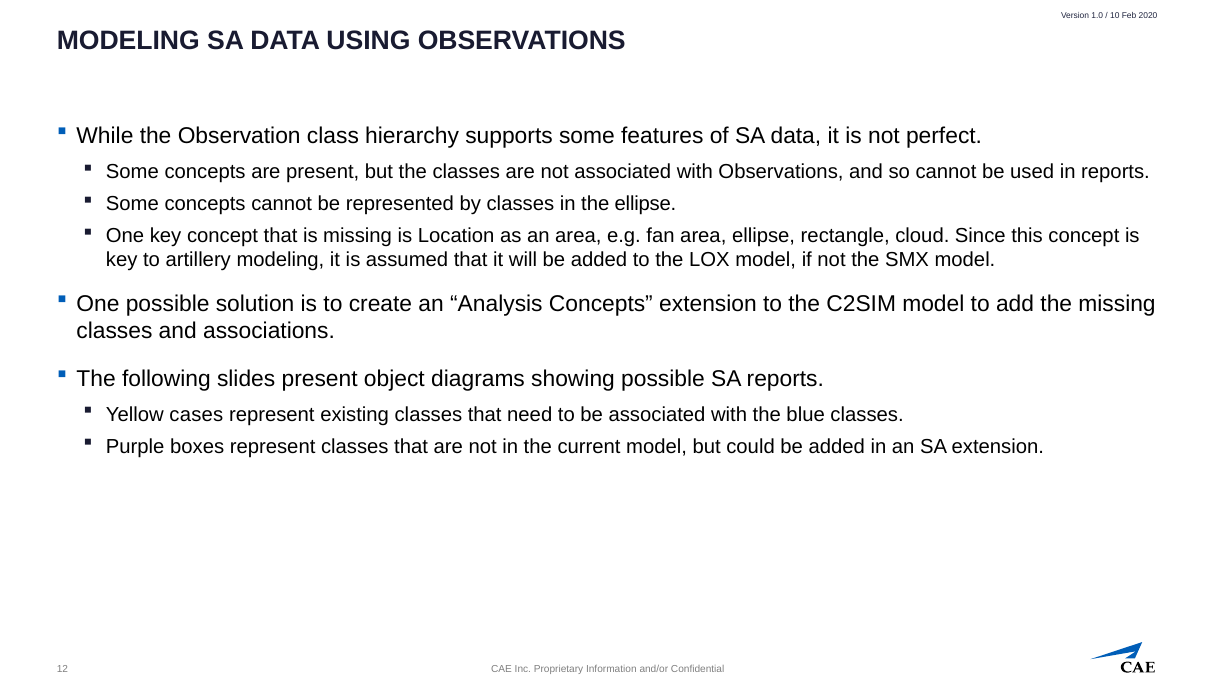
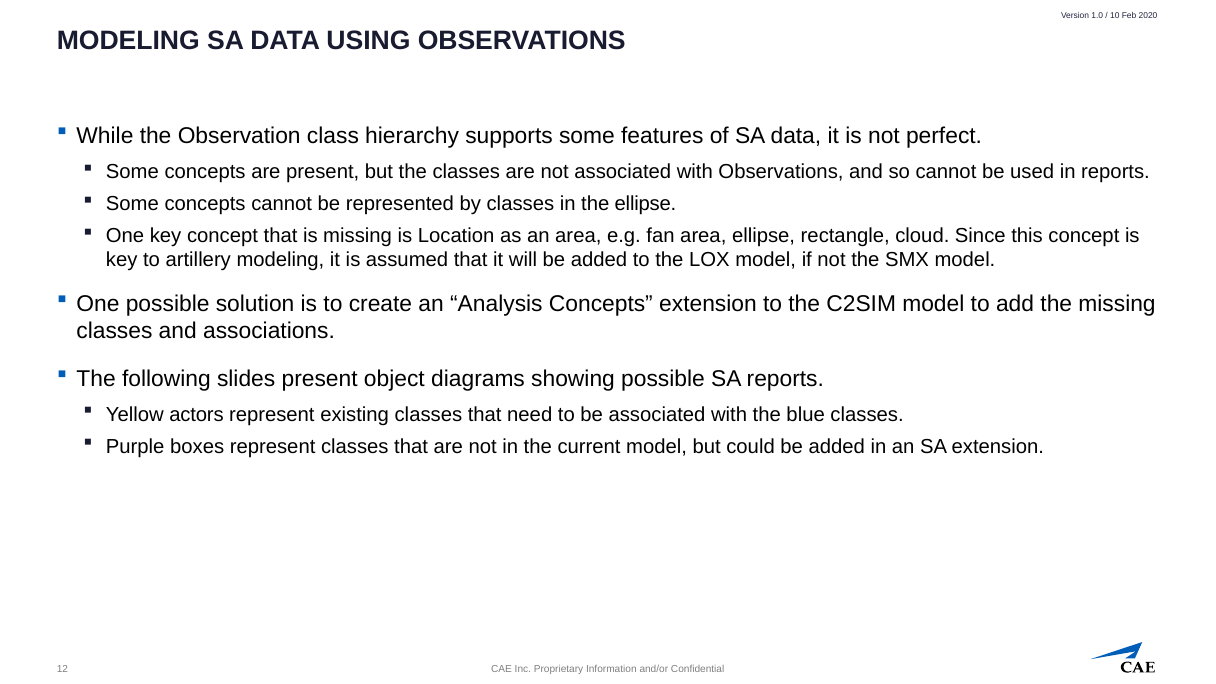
cases: cases -> actors (197, 415)
